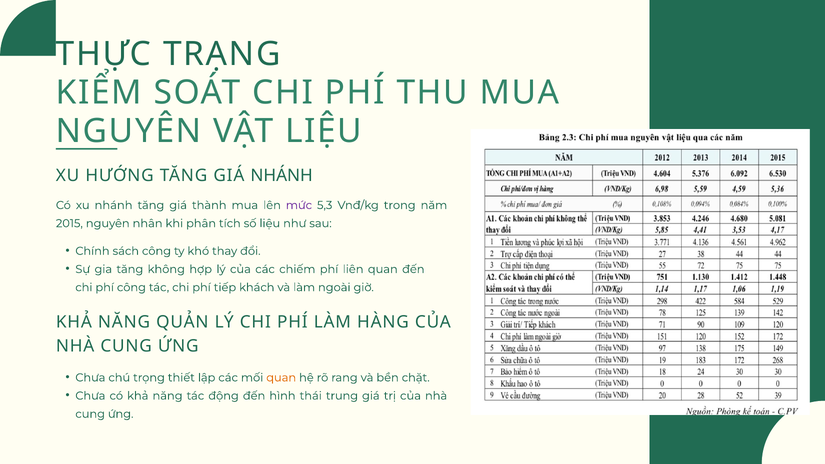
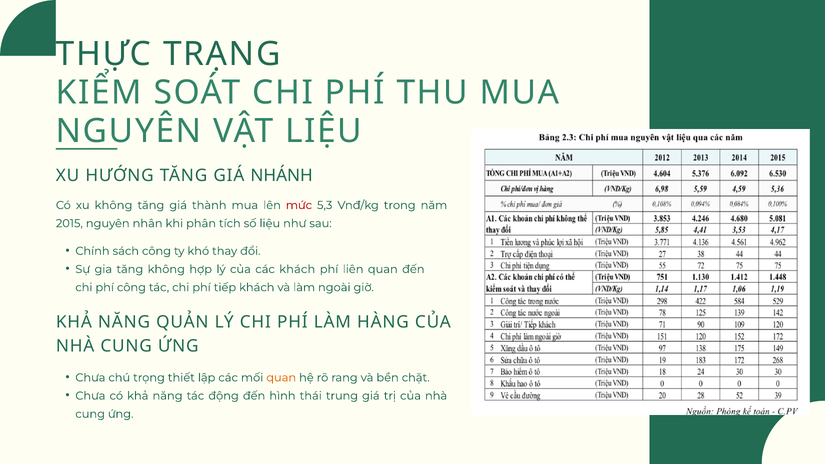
xu nhánh: nhánh -> không (114, 205)
mức colour: purple -> red (299, 205)
các chiếm: chiếm -> khách (297, 269)
